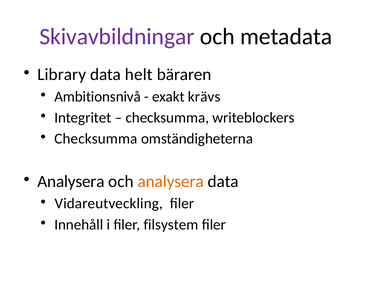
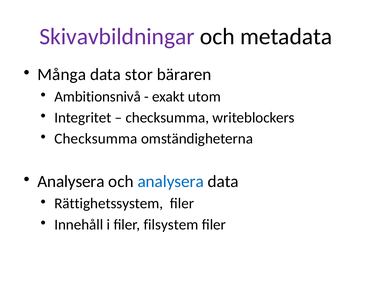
Library: Library -> Många (62, 75)
helt: helt -> stor (139, 75)
krävs: krävs -> utom (204, 97)
analysera colour: orange -> blue (171, 182)
Vidareutveckling: Vidareutveckling -> Rättighetssystem (109, 204)
